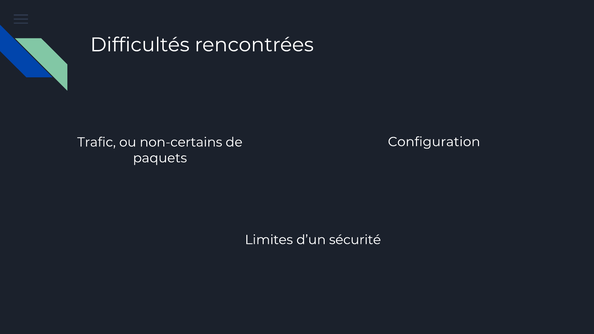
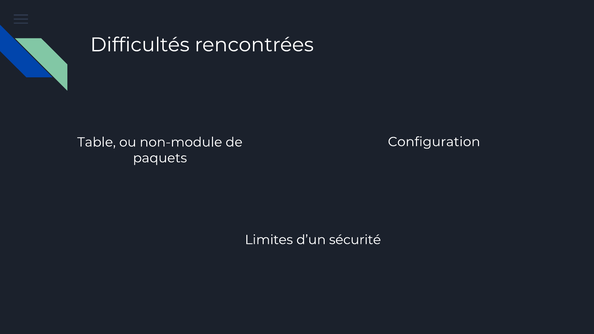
Trafic: Trafic -> Table (97, 142)
non-certains: non-certains -> non-module (181, 142)
